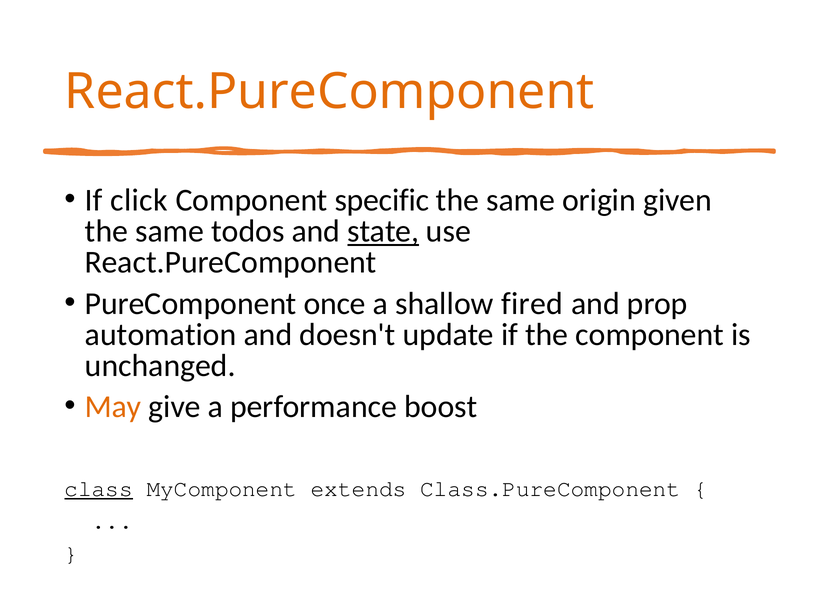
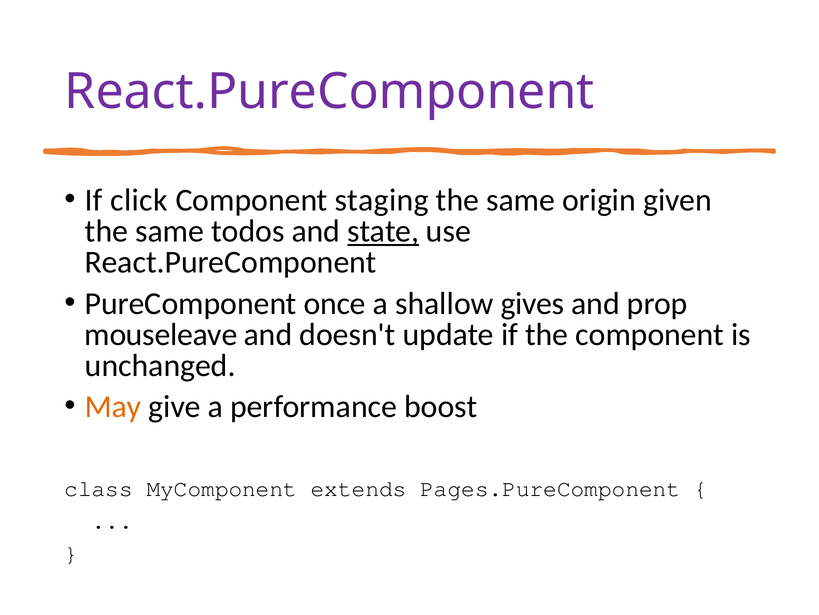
React.PureComponent colour: orange -> purple (329, 92)
specific: specific -> staging (382, 200)
fired: fired -> gives (532, 303)
automation: automation -> mouseleave (161, 334)
class underline: present -> none (99, 488)
Class.PureComponent: Class.PureComponent -> Pages.PureComponent (550, 488)
